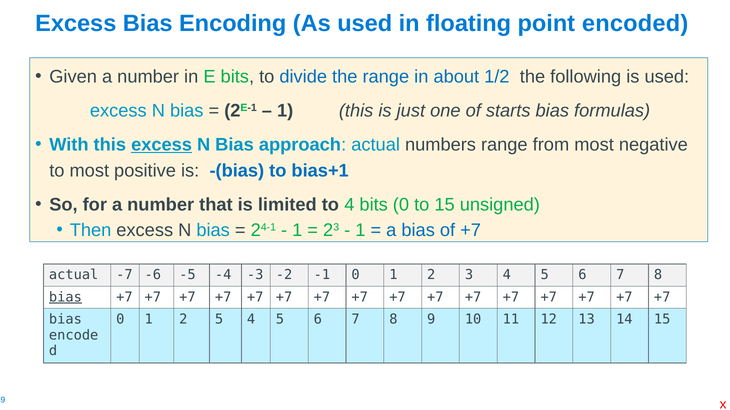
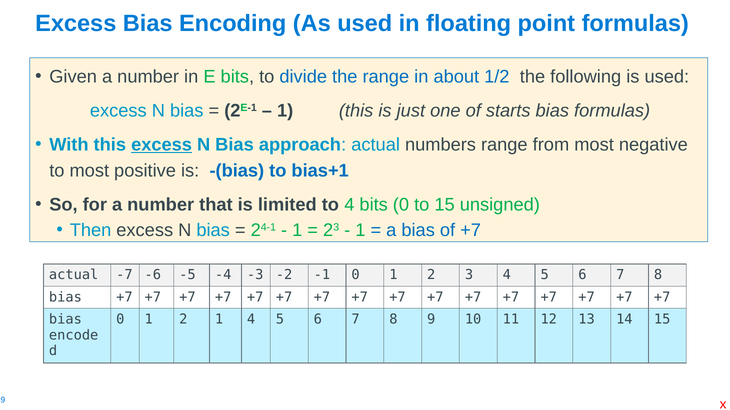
point encoded: encoded -> formulas (635, 24)
bias underline: present -> none (65, 298)
2 5: 5 -> 1 (219, 320)
